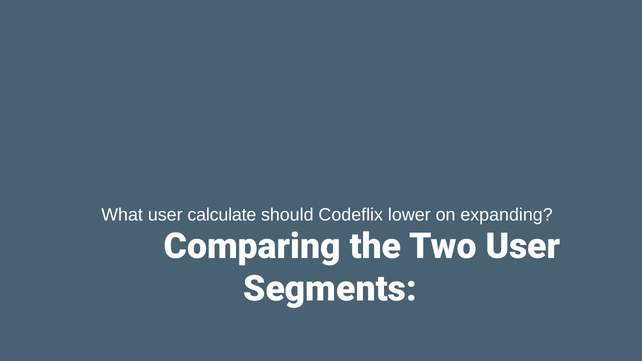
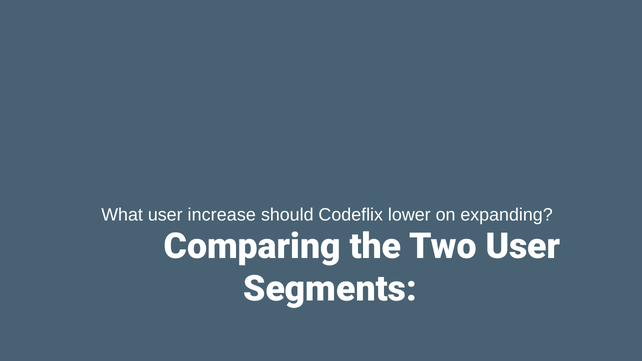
calculate: calculate -> increase (222, 215)
